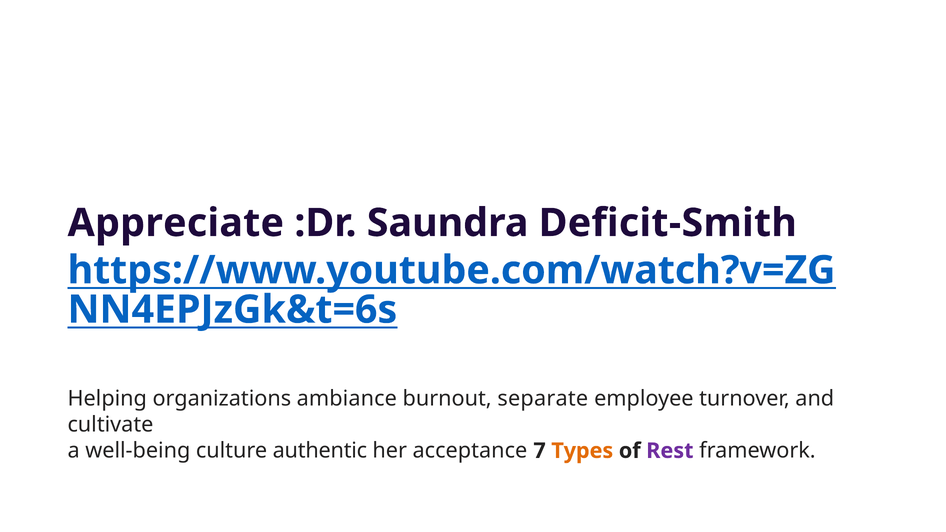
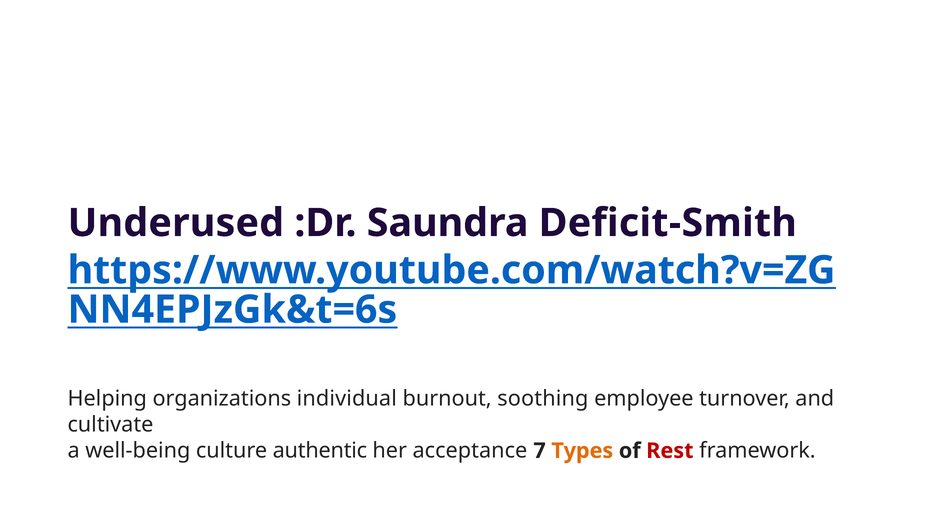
Appreciate: Appreciate -> Underused (176, 223)
ambiance: ambiance -> individual (347, 399)
separate: separate -> soothing (543, 399)
Rest colour: purple -> red (670, 451)
